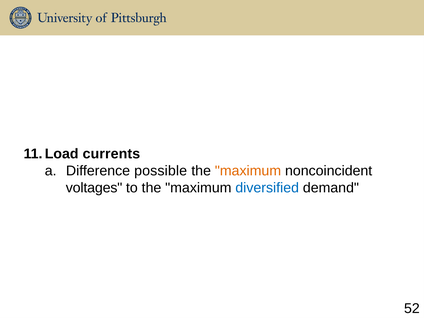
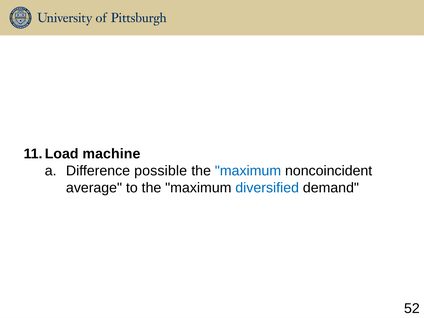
currents: currents -> machine (111, 154)
maximum colour: orange -> blue (248, 171)
voltages: voltages -> average (94, 188)
